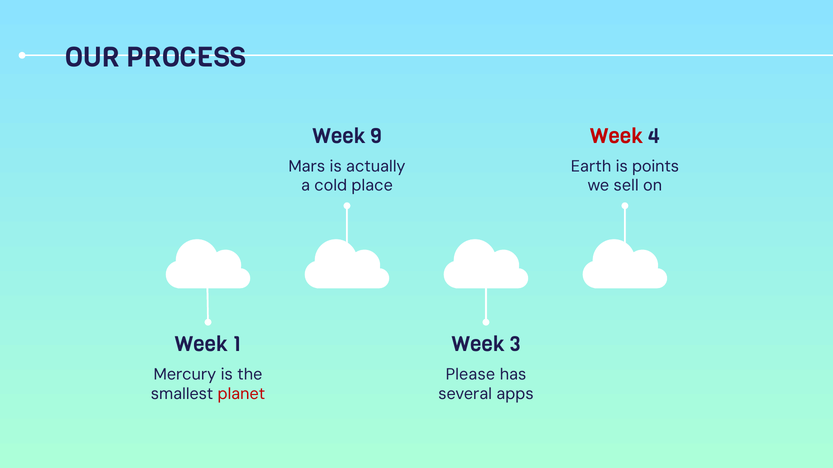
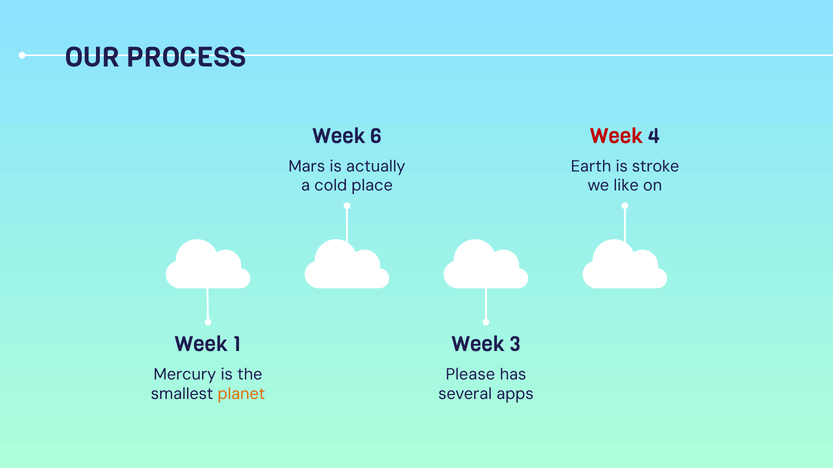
9: 9 -> 6 (376, 136)
points: points -> stroke (656, 166)
sell: sell -> like (626, 186)
planet colour: red -> orange (241, 394)
